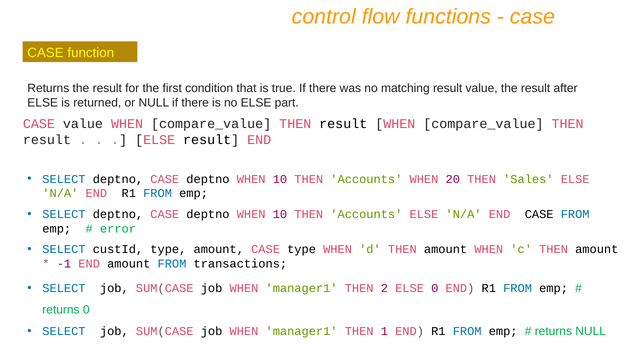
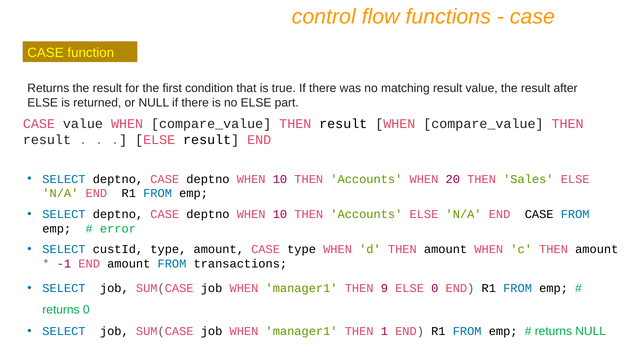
2: 2 -> 9 (384, 288)
